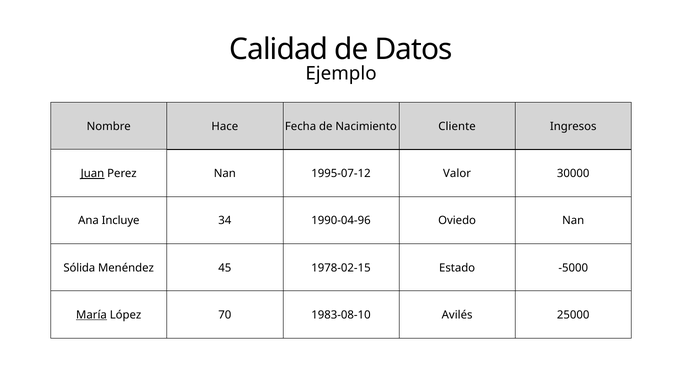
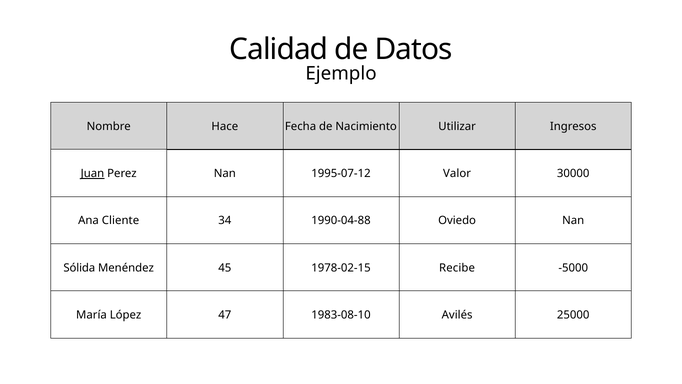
Cliente: Cliente -> Utilizar (457, 126)
Incluye: Incluye -> Cliente (120, 221)
1990-04-96: 1990-04-96 -> 1990-04-88 (341, 221)
Estado: Estado -> Recibe (457, 268)
María underline: present -> none (91, 315)
70: 70 -> 47 (225, 315)
